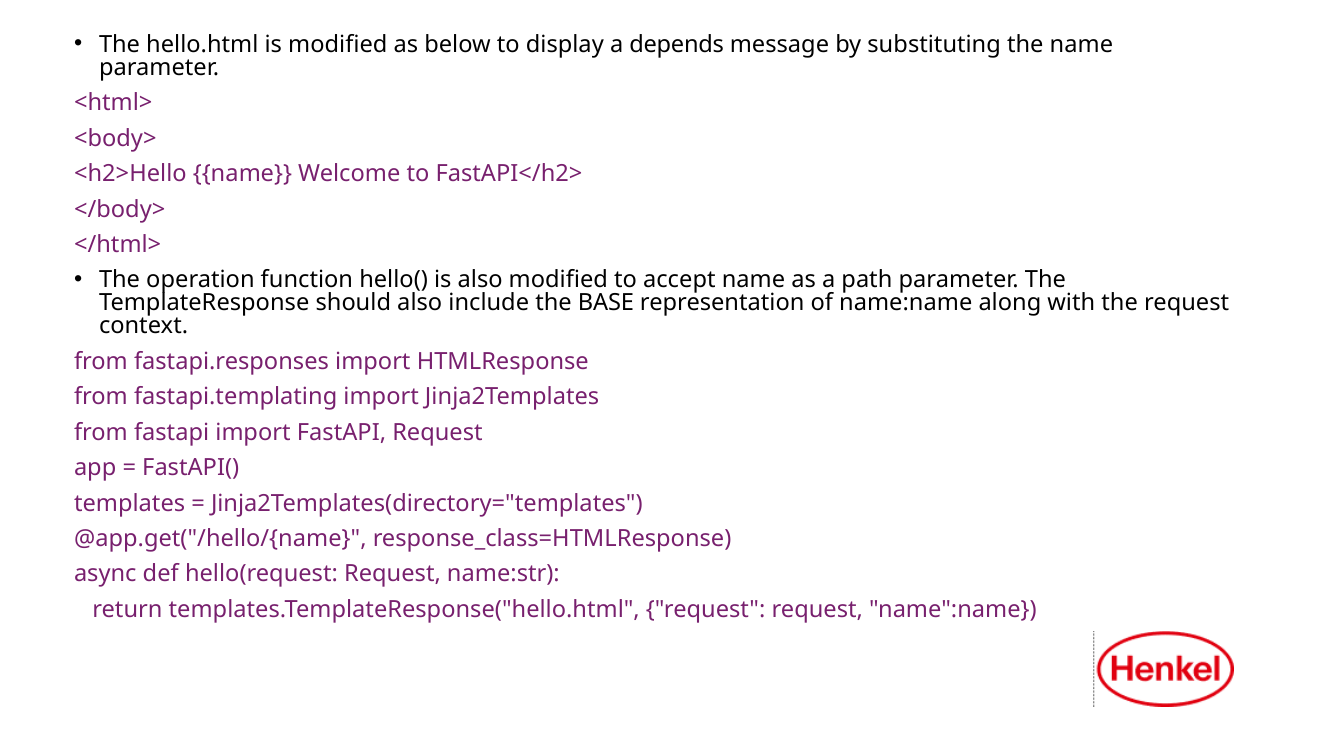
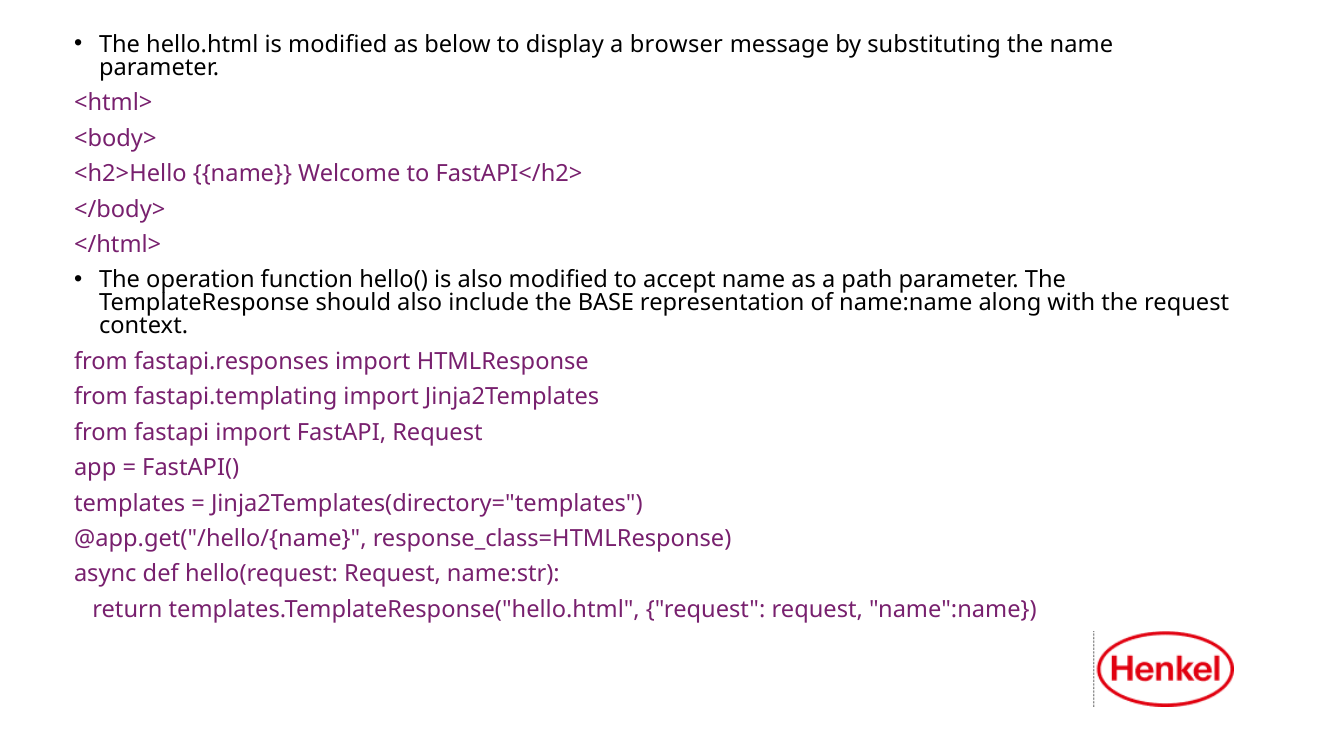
depends: depends -> browser (676, 45)
